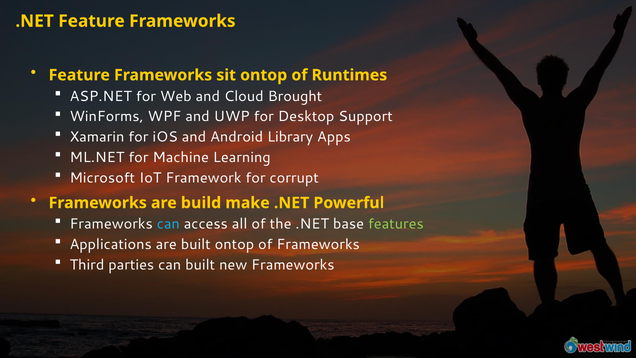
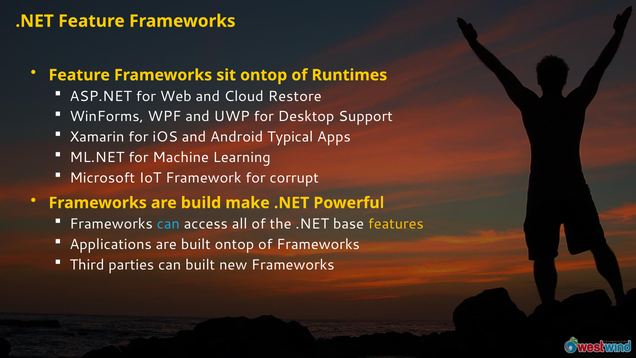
Brought: Brought -> Restore (295, 96)
Library: Library -> Typical (290, 137)
features colour: light green -> yellow (396, 224)
